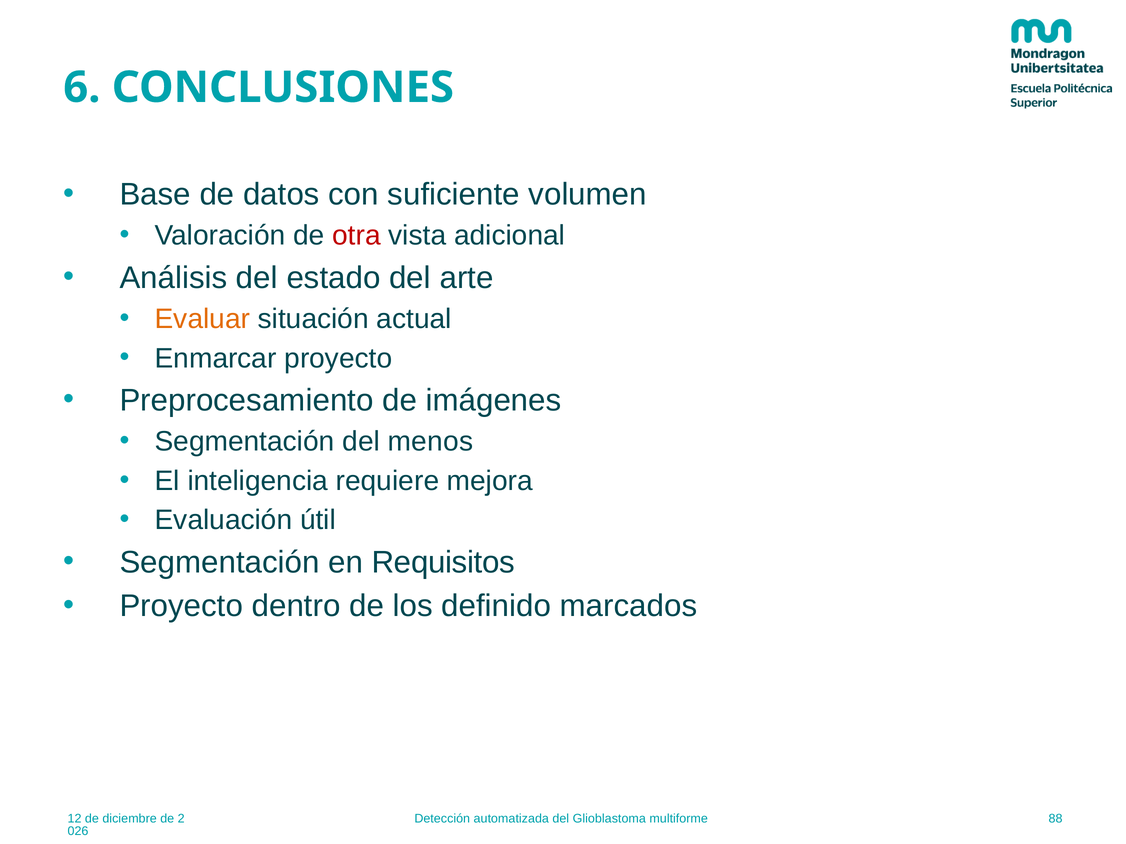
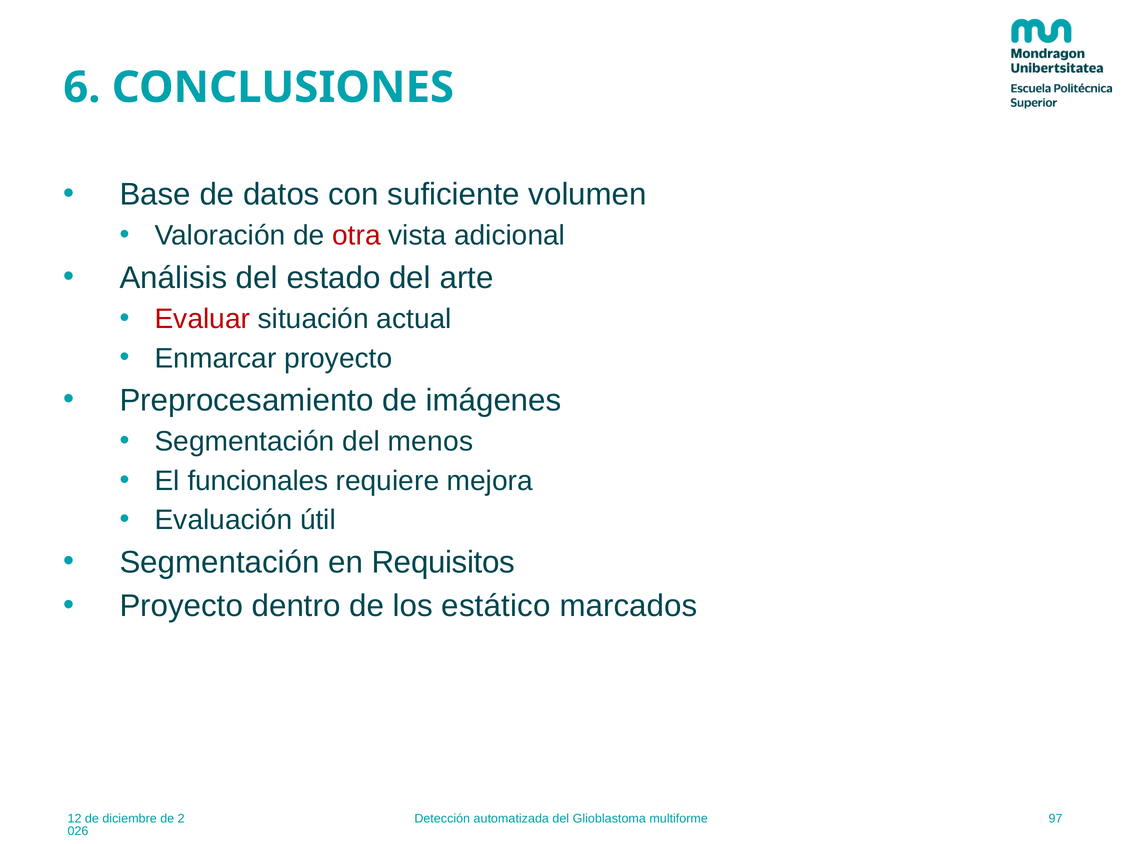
Evaluar colour: orange -> red (202, 319)
inteligencia: inteligencia -> funcionales (258, 481)
definido: definido -> estático (496, 607)
88: 88 -> 97 (1056, 819)
